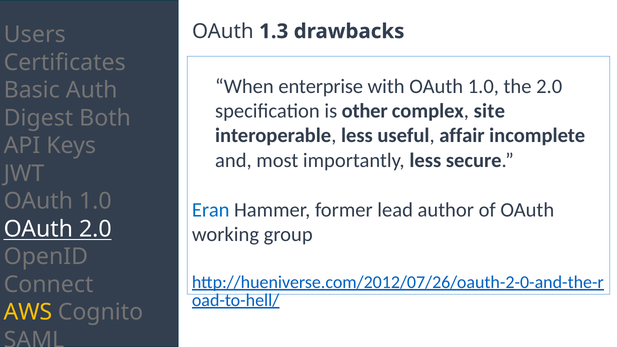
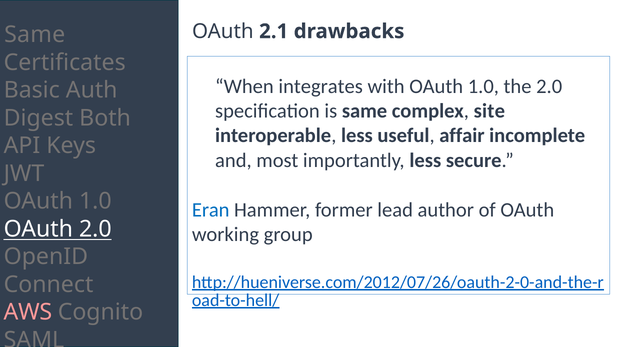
1.3: 1.3 -> 2.1 (274, 31)
Users: Users -> Same (35, 35)
enterprise: enterprise -> integrates (321, 86)
is other: other -> same (365, 111)
AWS colour: yellow -> pink (28, 312)
